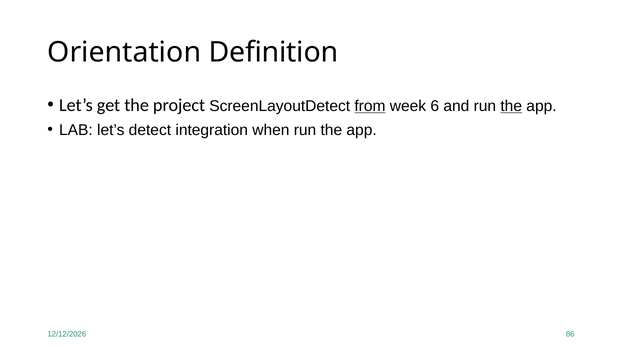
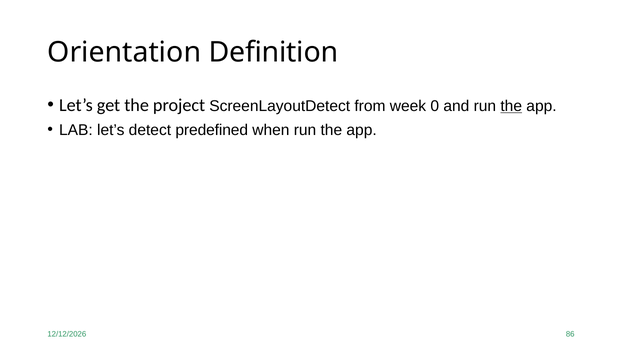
from underline: present -> none (370, 106)
6: 6 -> 0 (435, 106)
integration: integration -> predefined (212, 130)
